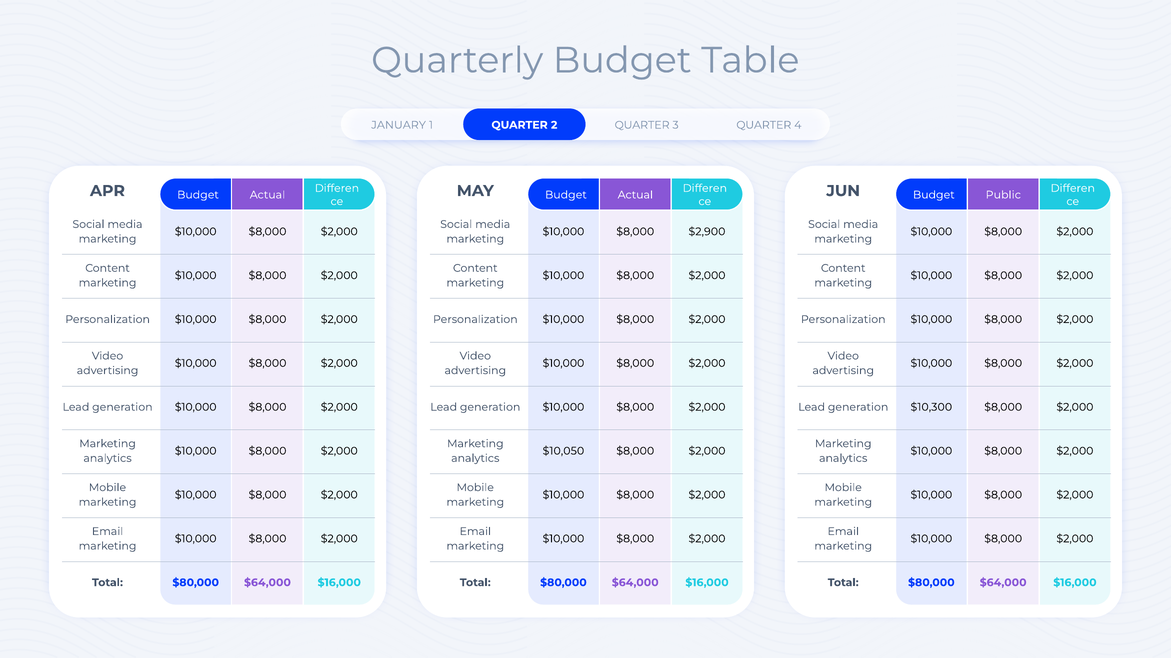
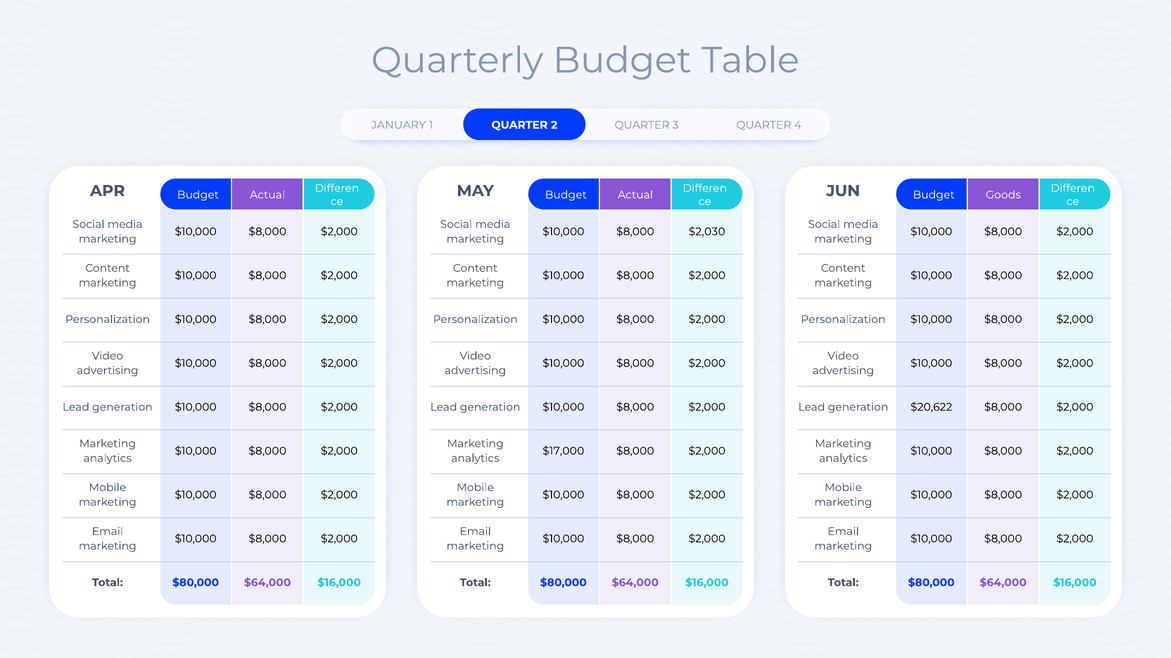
Public: Public -> Goods (1003, 195)
$2,900: $2,900 -> $2,030 (707, 232)
$10,300: $10,300 -> $20,622 (931, 407)
$10,050: $10,050 -> $17,000 (563, 451)
